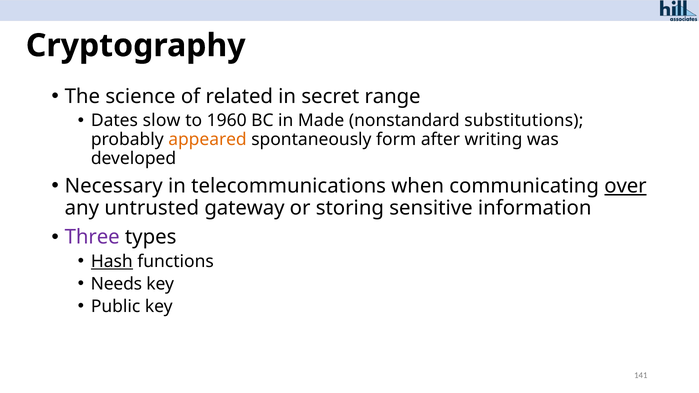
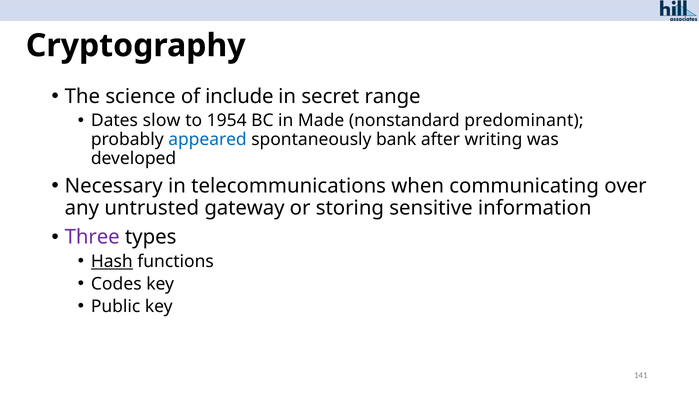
related: related -> include (239, 96)
1960: 1960 -> 1954 (227, 121)
substitutions: substitutions -> predominant (524, 121)
appeared colour: orange -> blue (208, 139)
form: form -> bank (396, 139)
over underline: present -> none (625, 186)
Needs: Needs -> Codes (116, 284)
